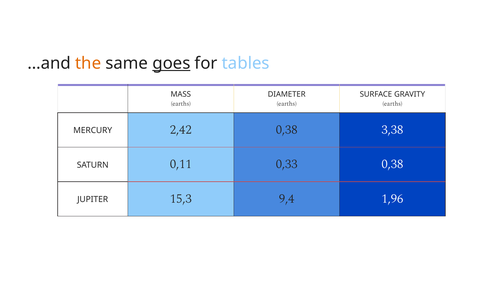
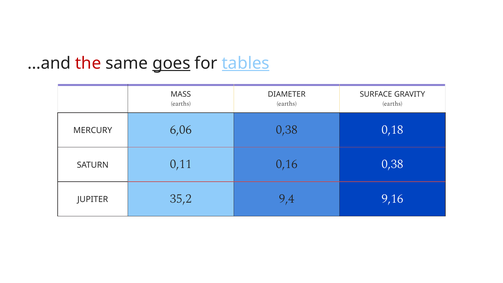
the colour: orange -> red (88, 63)
tables underline: none -> present (246, 63)
2,42: 2,42 -> 6,06 (181, 130)
3,38: 3,38 -> 0,18 (392, 130)
0,33: 0,33 -> 0,16 (287, 164)
15,3: 15,3 -> 35,2 (181, 199)
1,96: 1,96 -> 9,16 (392, 199)
